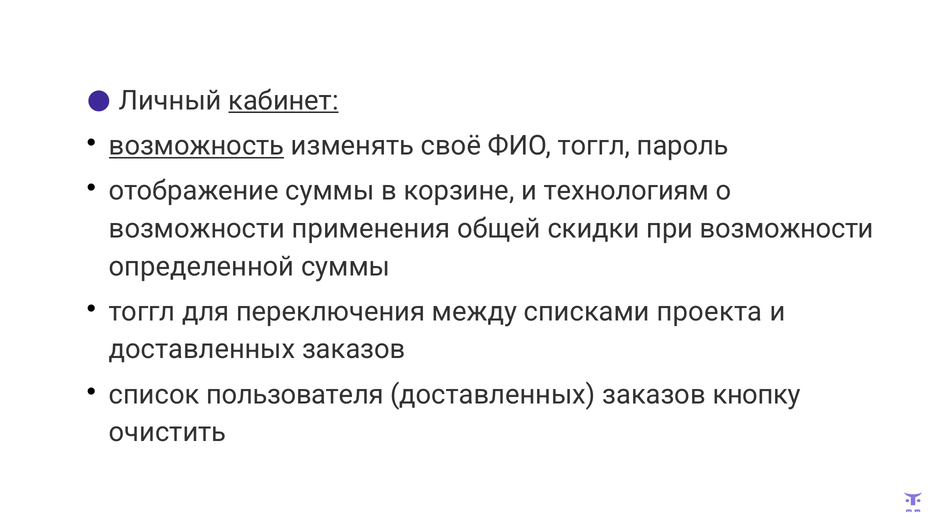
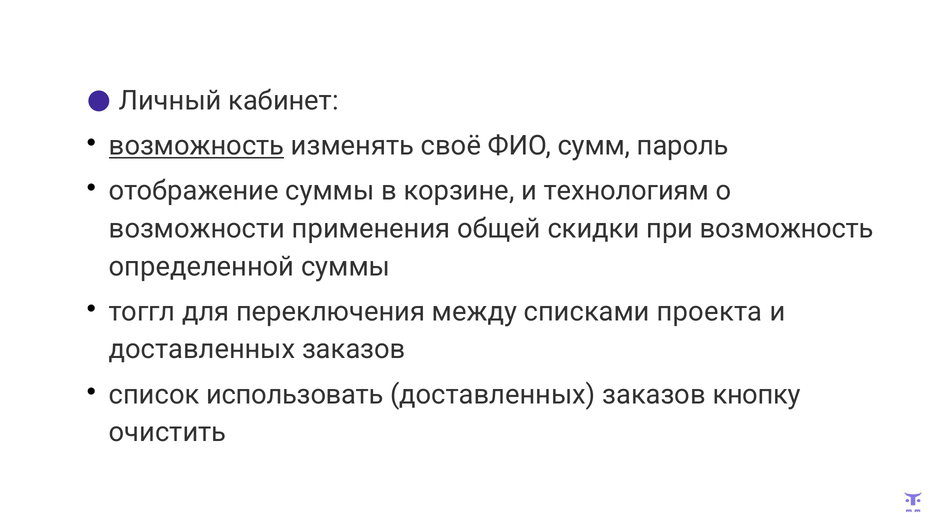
кабинет underline: present -> none (284, 101)
ФИО тоггл: тоггл -> сумм (594, 146)
при возможности: возможности -> возможность (787, 229)
пользователя: пользователя -> использовать (295, 394)
